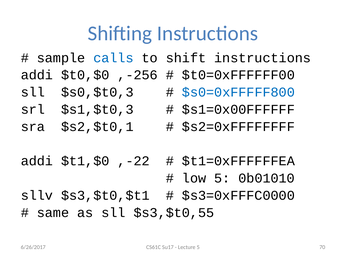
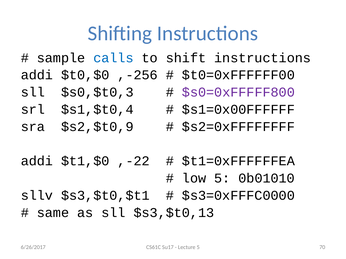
$s0=0xFFFFF800 colour: blue -> purple (238, 92)
$s1,$t0,3: $s1,$t0,3 -> $s1,$t0,4 (97, 110)
$s2,$t0,1: $s2,$t0,1 -> $s2,$t0,9 (97, 127)
$s3,$t0,55: $s3,$t0,55 -> $s3,$t0,13 (174, 213)
